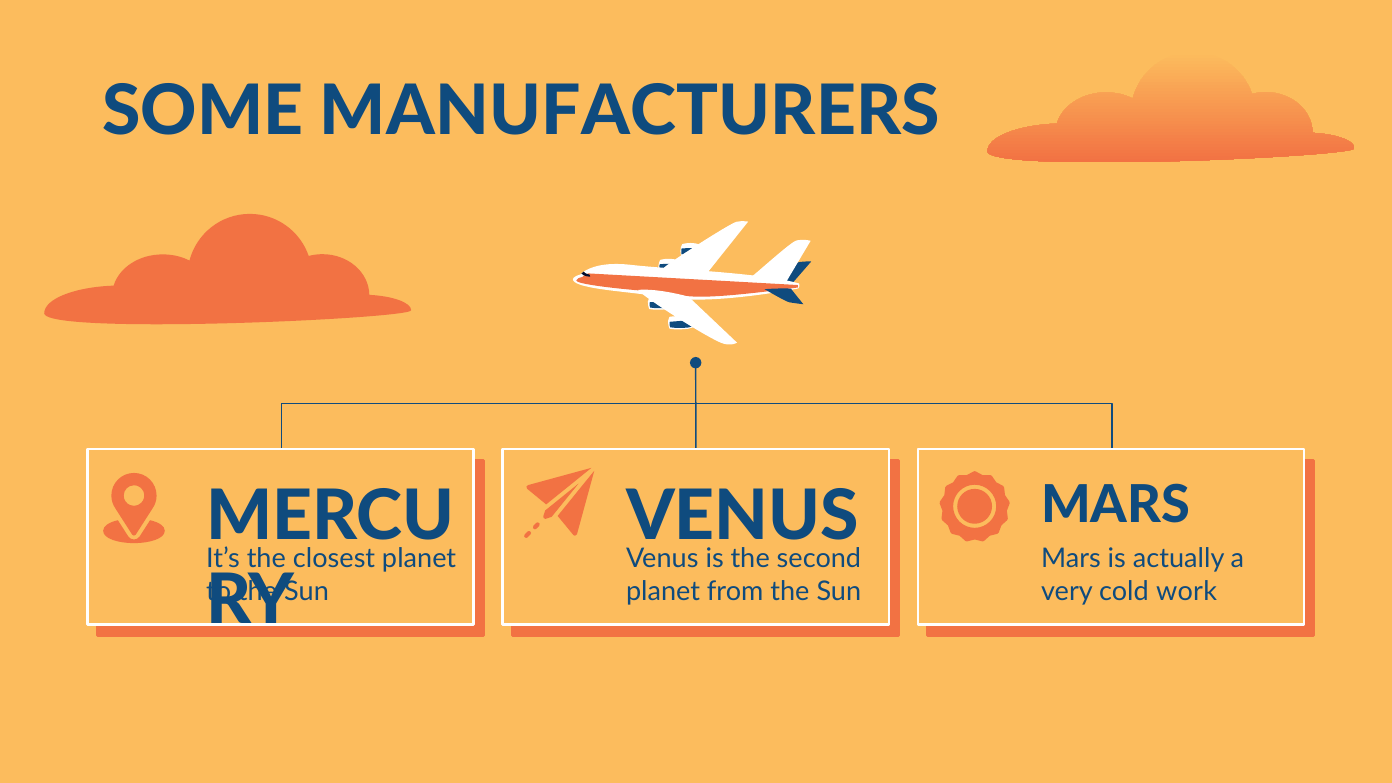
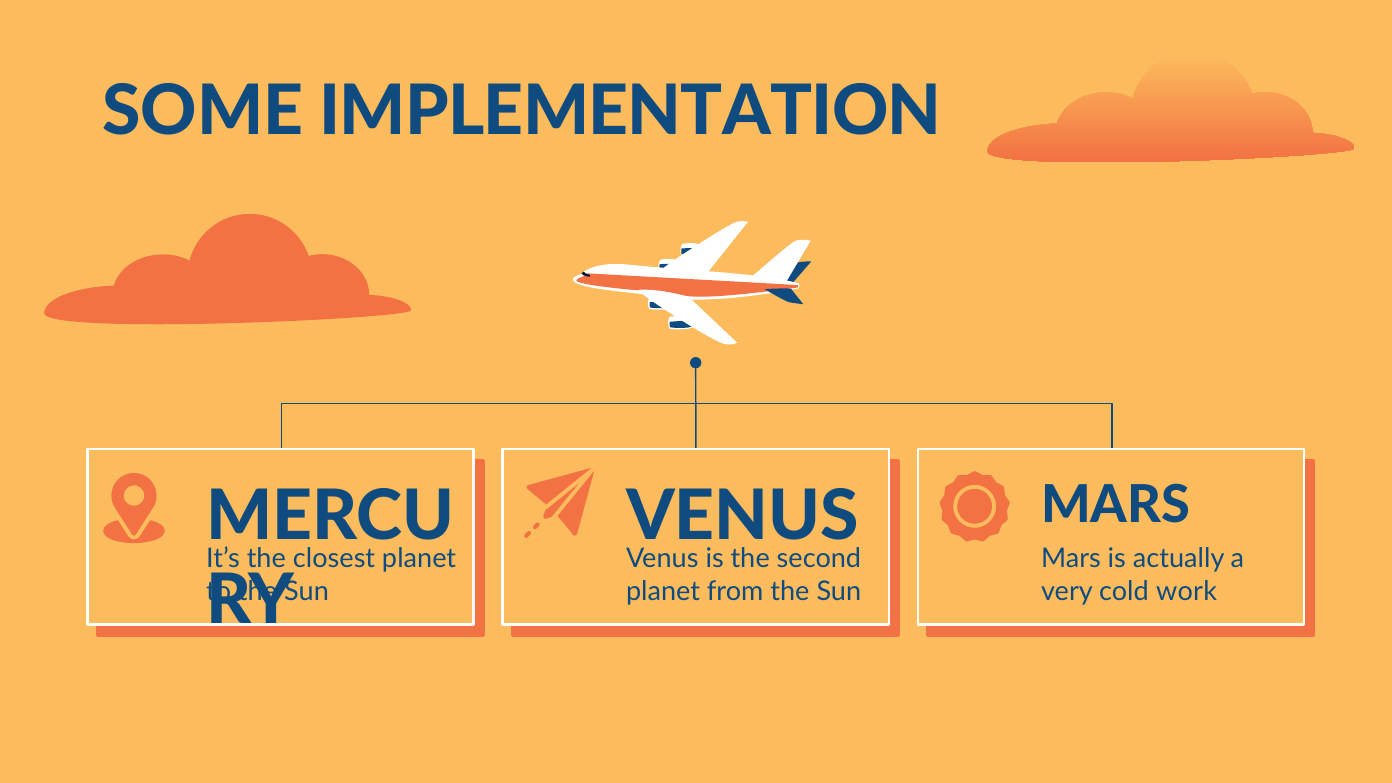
MANUFACTURERS: MANUFACTURERS -> IMPLEMENTATION (631, 112)
